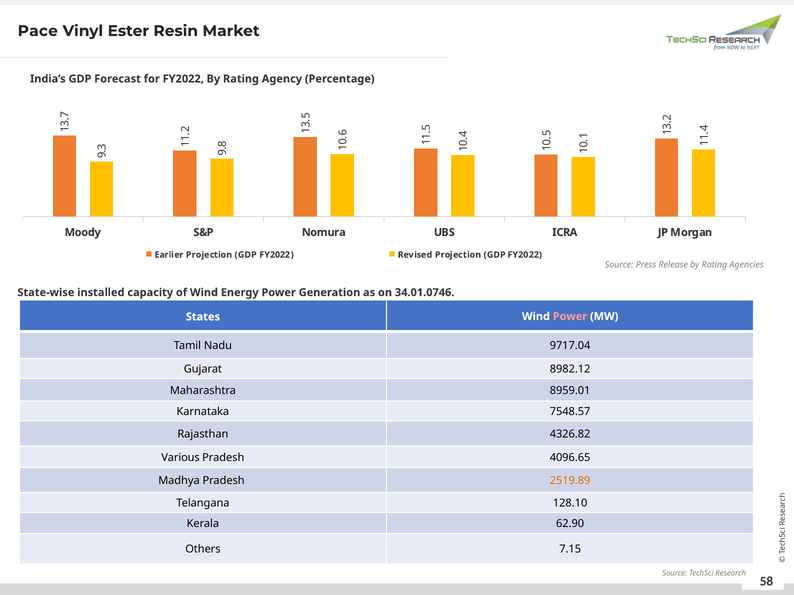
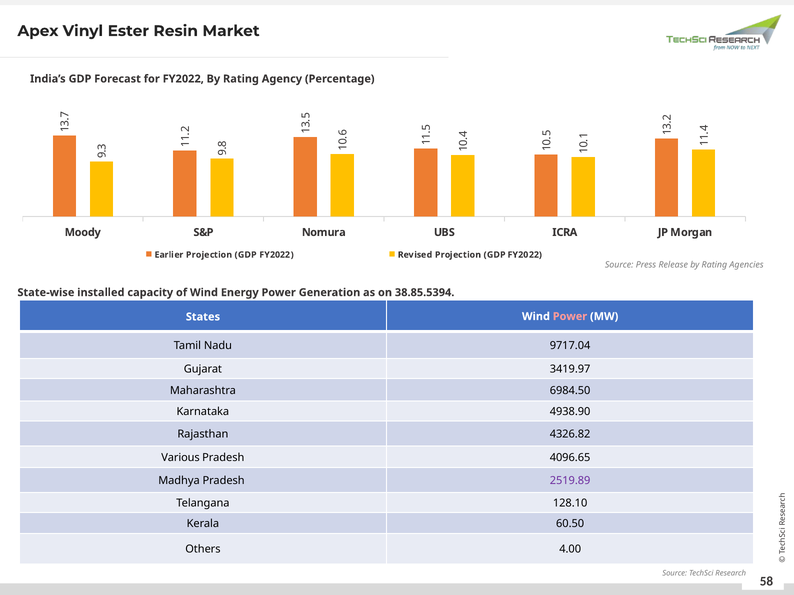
Pace: Pace -> Apex (38, 31)
34.01.0746: 34.01.0746 -> 38.85.5394 (425, 293)
8982.12: 8982.12 -> 3419.97 (570, 369)
8959.01: 8959.01 -> 6984.50 (570, 391)
7548.57: 7548.57 -> 4938.90 (570, 412)
2519.89 colour: orange -> purple (570, 481)
62.90: 62.90 -> 60.50 (570, 524)
7.15: 7.15 -> 4.00 (570, 550)
